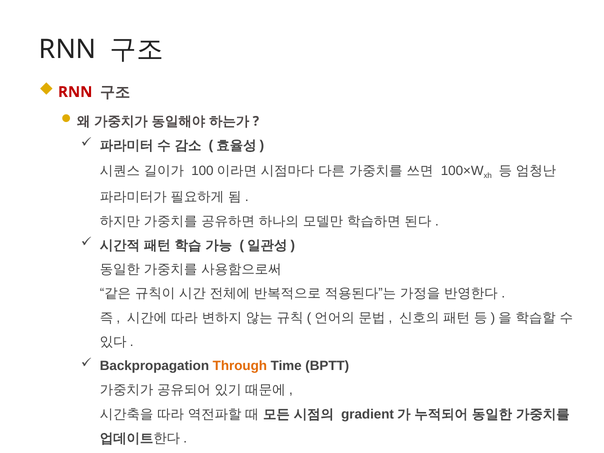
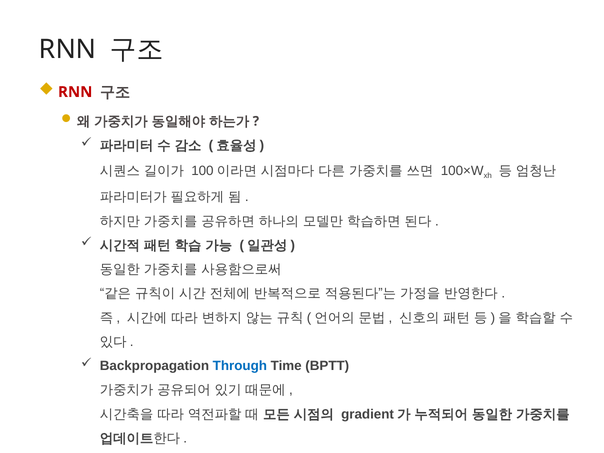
Through colour: orange -> blue (240, 366)
